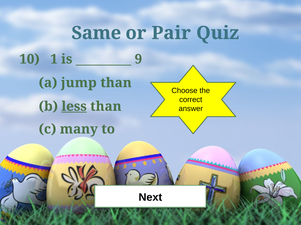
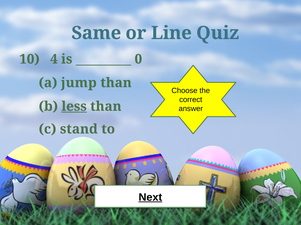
Pair: Pair -> Line (171, 33)
1: 1 -> 4 (54, 59)
9: 9 -> 0 (138, 59)
many: many -> stand (79, 129)
Next underline: none -> present (150, 198)
